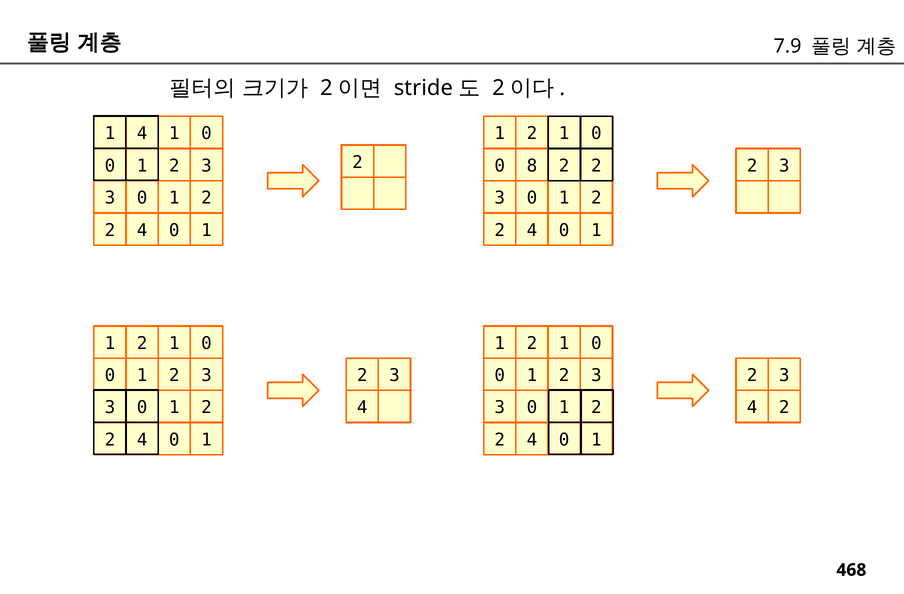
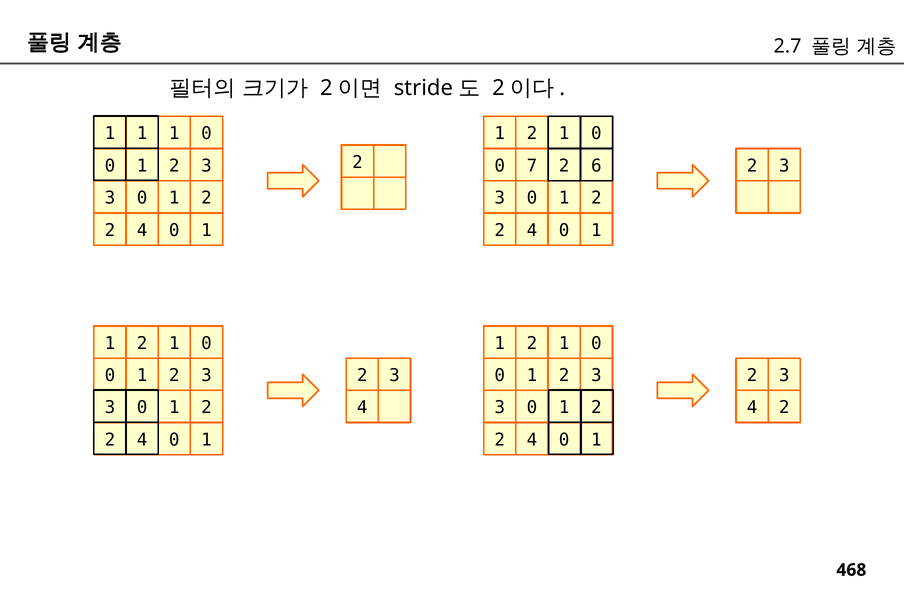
7.9: 7.9 -> 2.7 (787, 46)
4: 4 -> 1 (142, 134)
8: 8 -> 7 (532, 166)
2: 2 -> 6 (596, 166)
